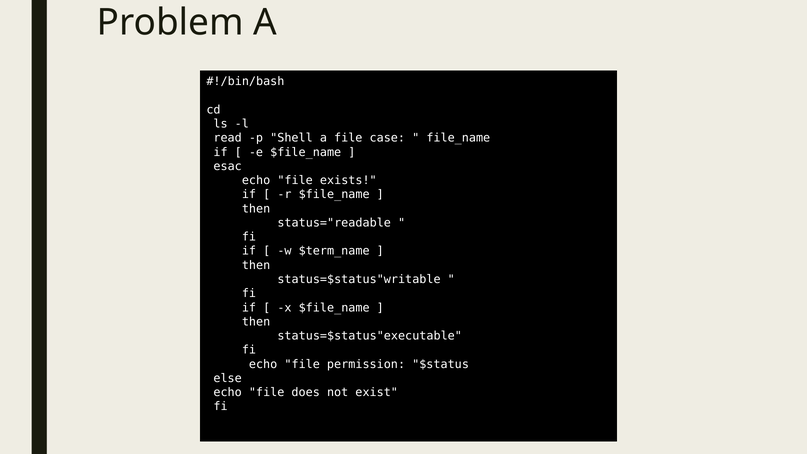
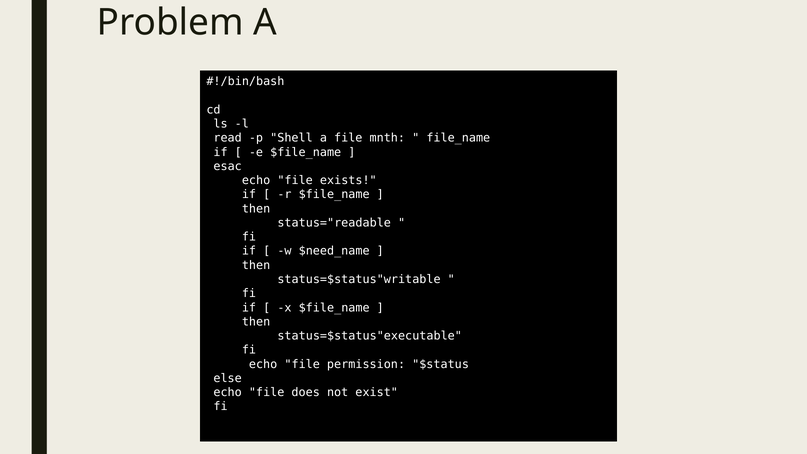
case: case -> mnth (387, 138)
$term_name: $term_name -> $need_name (334, 251)
